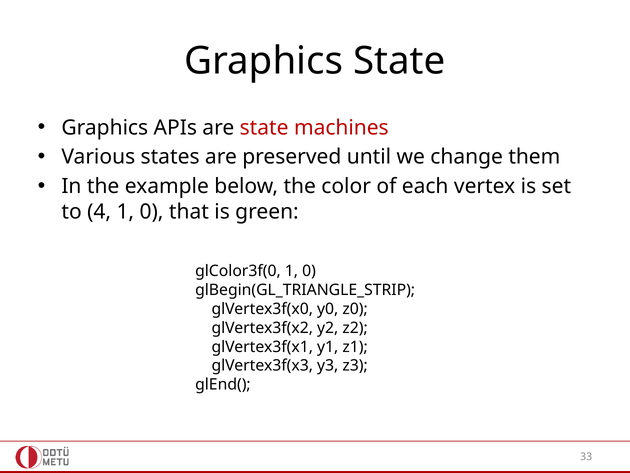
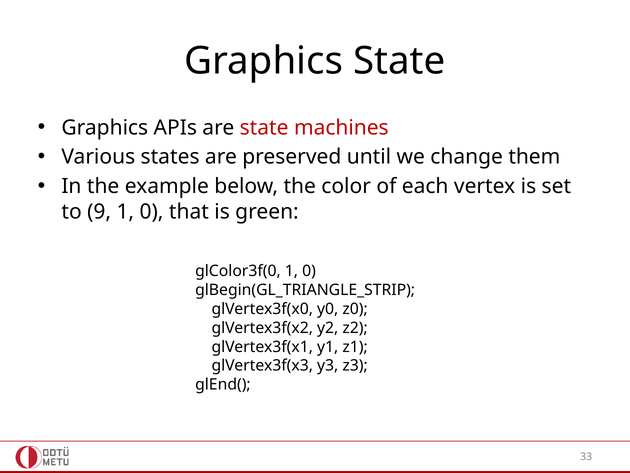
4: 4 -> 9 (99, 211)
